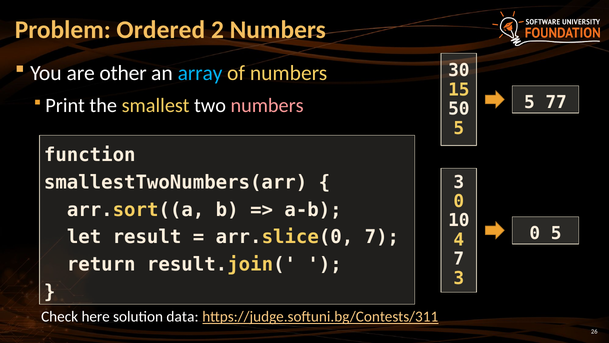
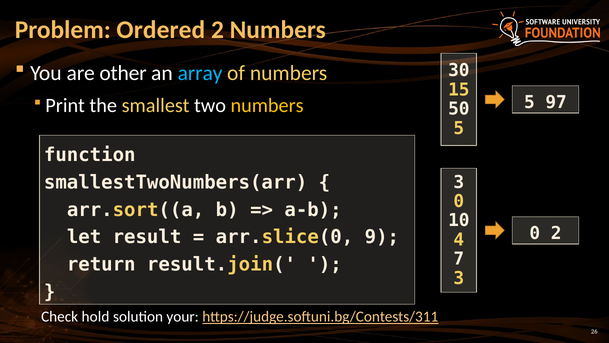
77: 77 -> 97 (556, 102)
numbers colour: pink -> yellow (267, 106)
0 5: 5 -> 2 (556, 233)
arr.slice(0 7: 7 -> 9 (382, 237)
here: here -> hold (96, 317)
data: data -> your (183, 317)
